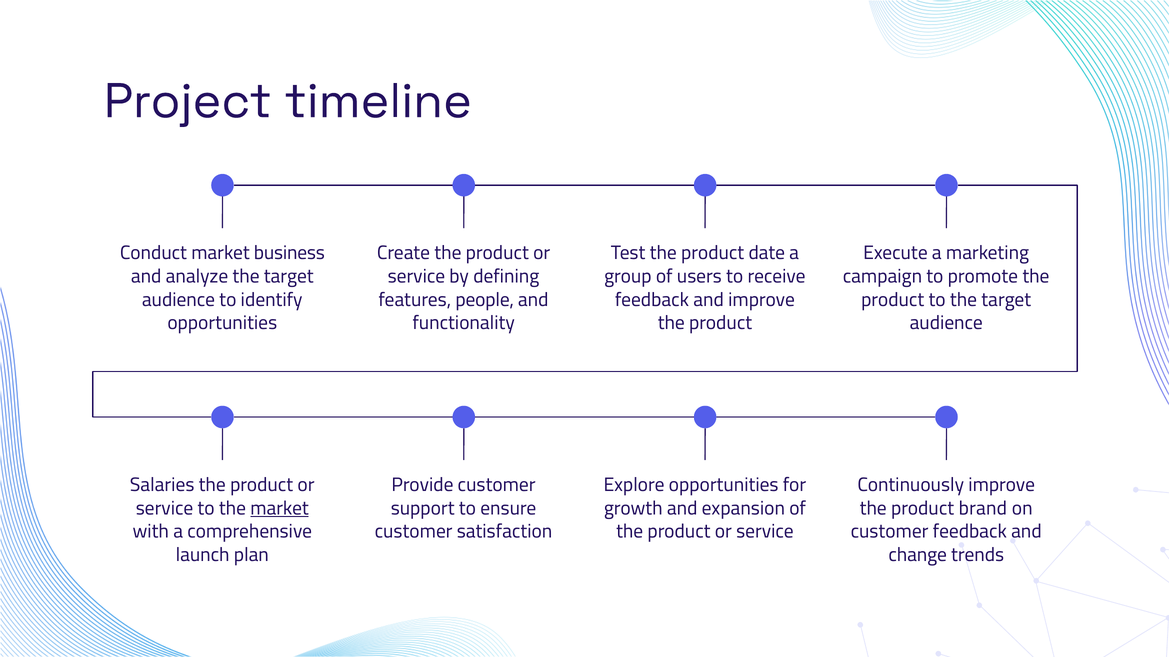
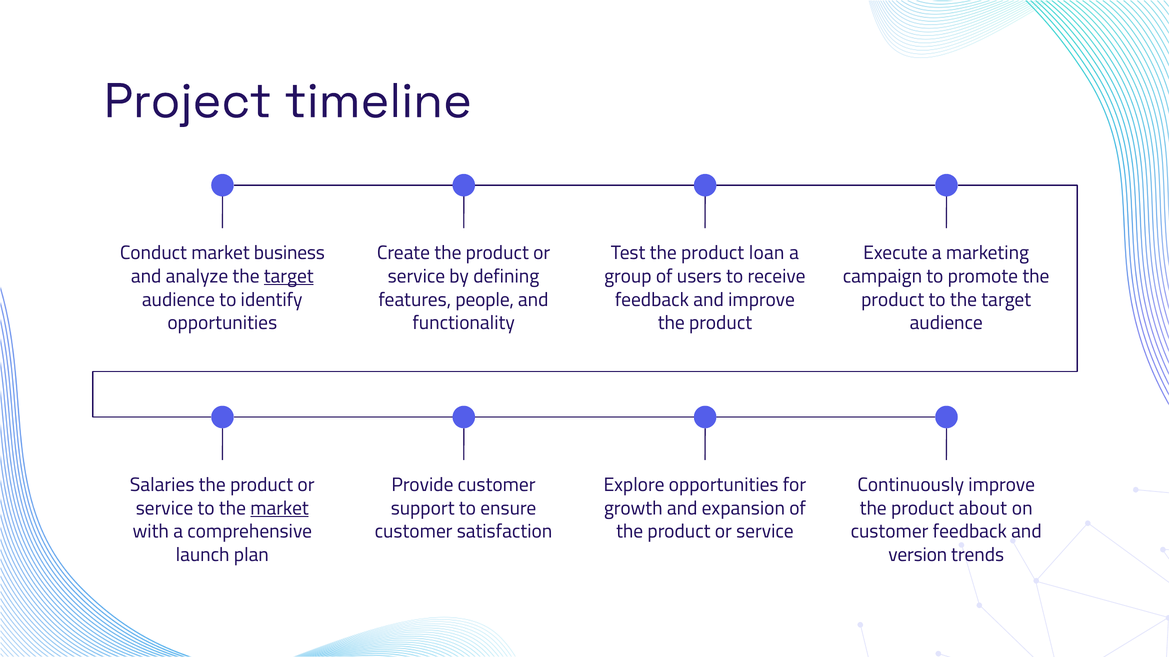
date: date -> loan (767, 253)
target underline: none -> present (289, 276)
brand: brand -> about (983, 509)
change: change -> version (918, 555)
